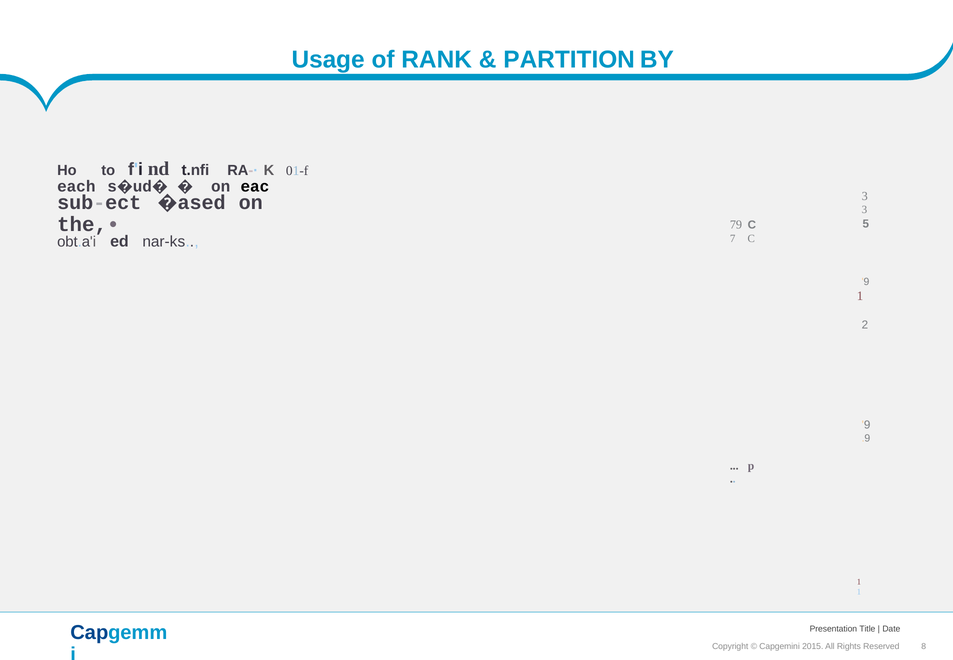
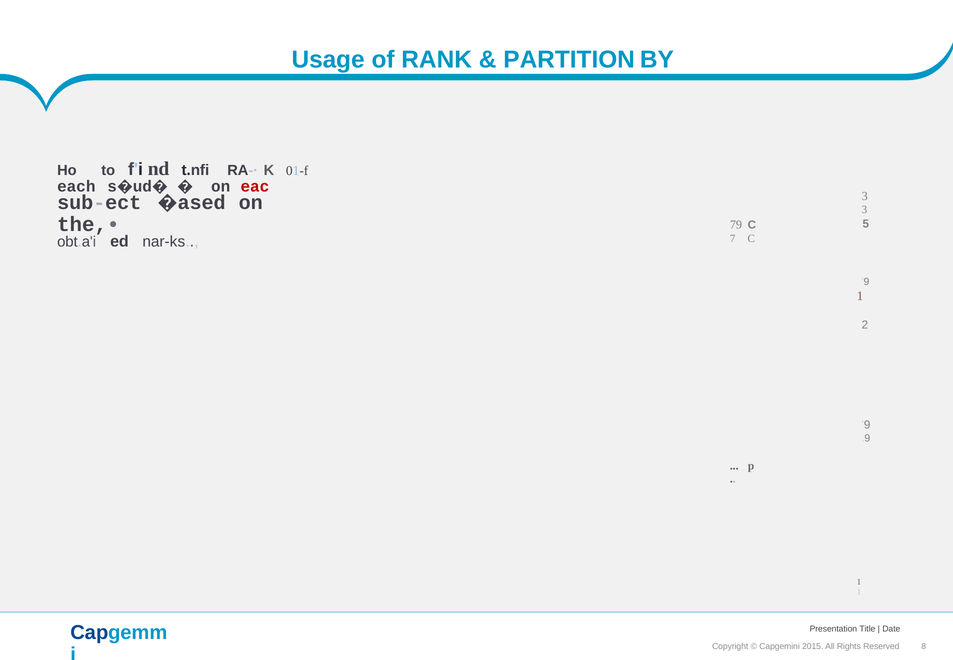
eac colour: black -> red (255, 186)
